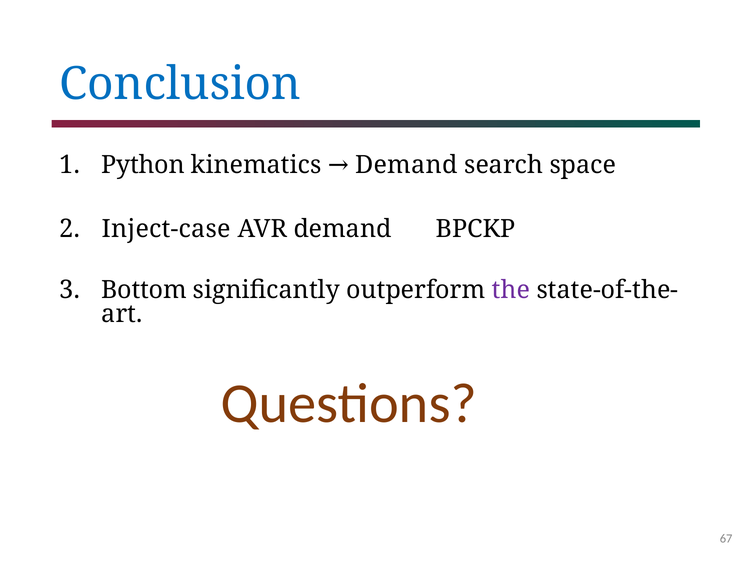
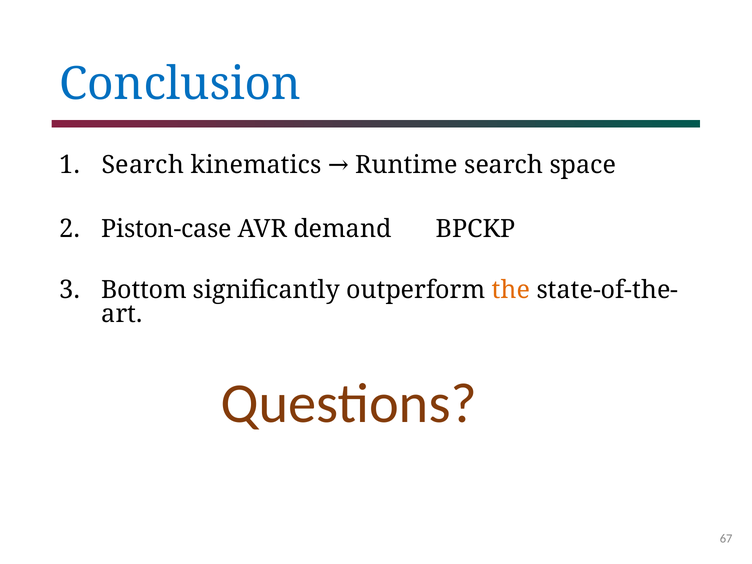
Python: Python -> Search (143, 165)
kinematics Demand: Demand -> Runtime (407, 165)
Inject-case: Inject-case -> Piston-case (167, 229)
the colour: purple -> orange (511, 290)
